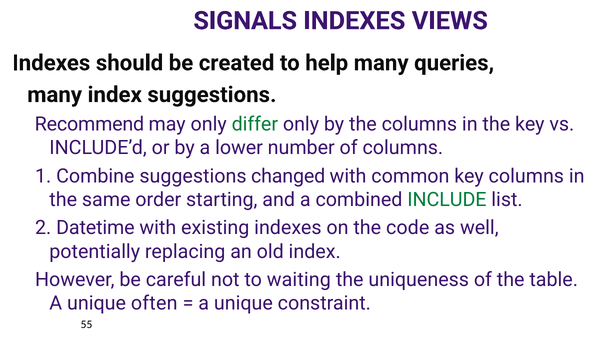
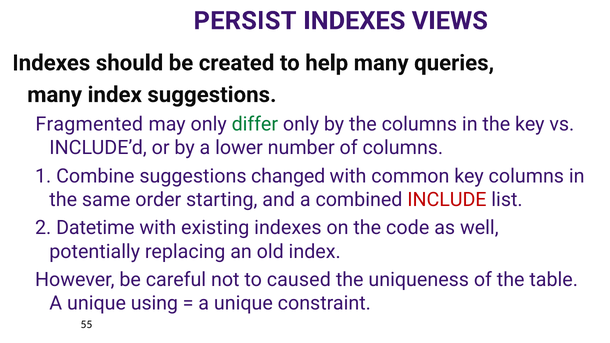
SIGNALS: SIGNALS -> PERSIST (245, 21)
Recommend: Recommend -> Fragmented (89, 124)
INCLUDE colour: green -> red (447, 200)
waiting: waiting -> caused (299, 280)
often: often -> using (154, 304)
